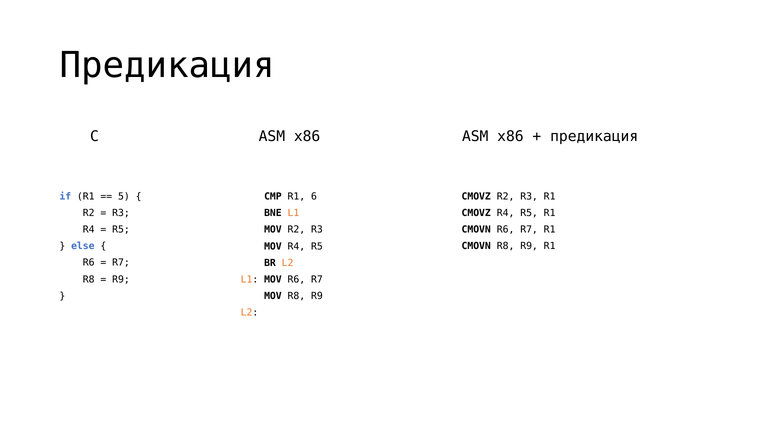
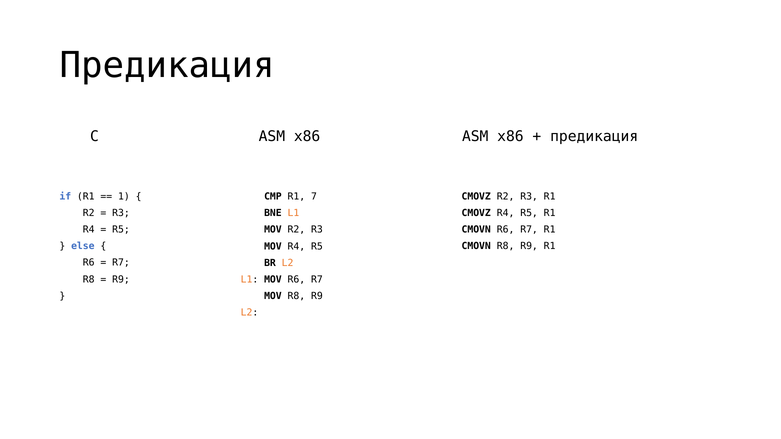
5: 5 -> 1 (124, 197)
6: 6 -> 7 (314, 197)
